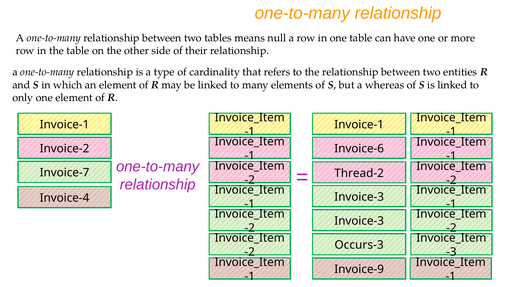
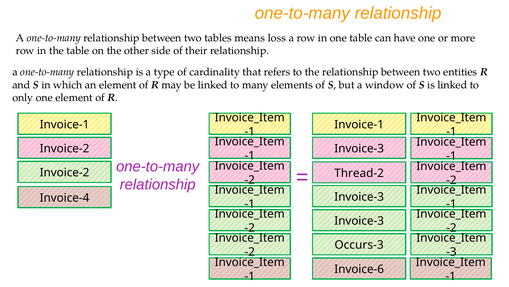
null: null -> loss (277, 38)
whereas: whereas -> window (385, 85)
Invoice-6: Invoice-6 -> Invoice-3 (359, 148)
Invoice-7: Invoice-7 -> Invoice-2 (65, 172)
Invoice-9: Invoice-9 -> Invoice-6 (359, 269)
